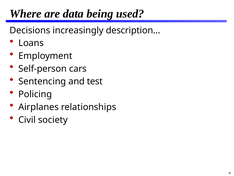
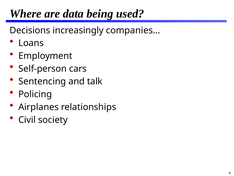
description…: description… -> companies… (133, 30)
test: test -> talk (95, 81)
